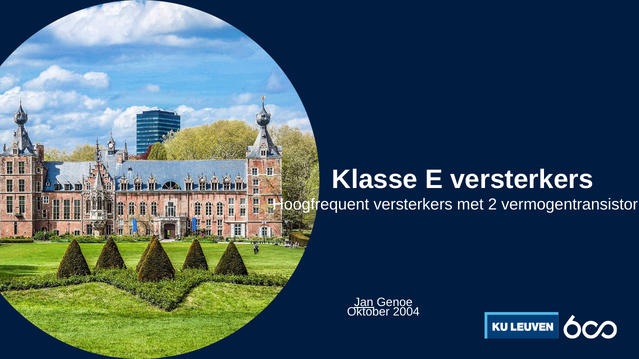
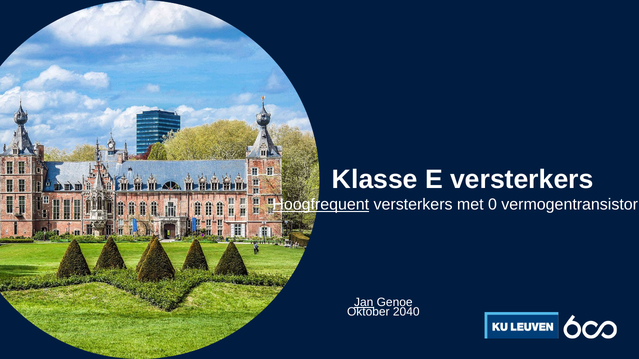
Hoogfrequent underline: none -> present (321, 205)
2: 2 -> 0 (492, 205)
2004: 2004 -> 2040 (406, 312)
